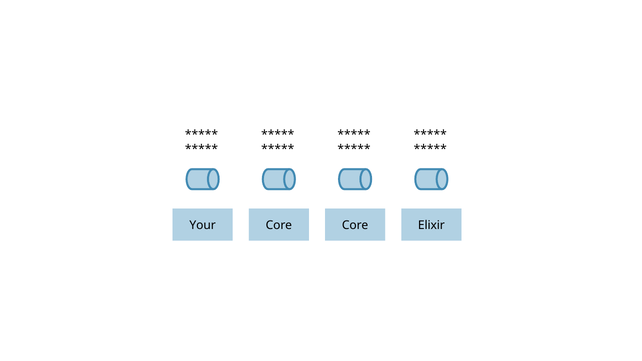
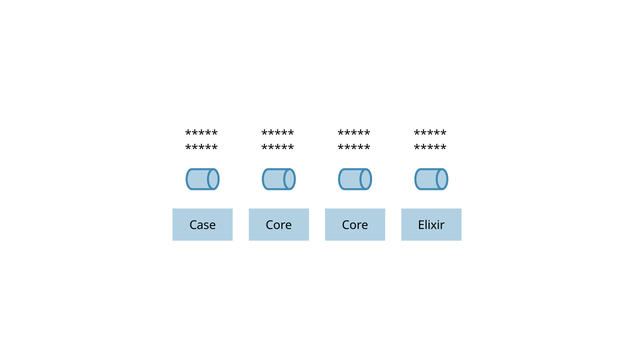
Your: Your -> Case (203, 226)
